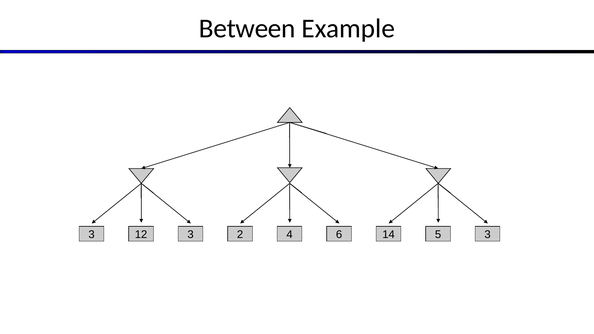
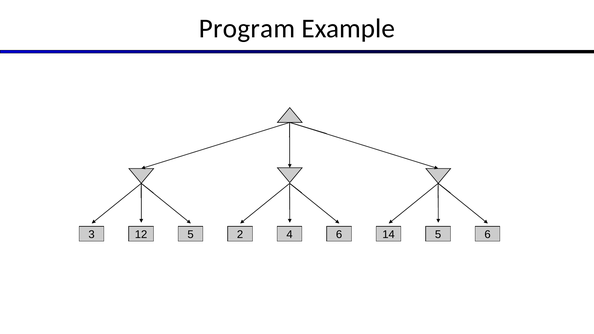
Between: Between -> Program (247, 28)
12 3: 3 -> 5 (191, 235)
5 3: 3 -> 6 (488, 235)
